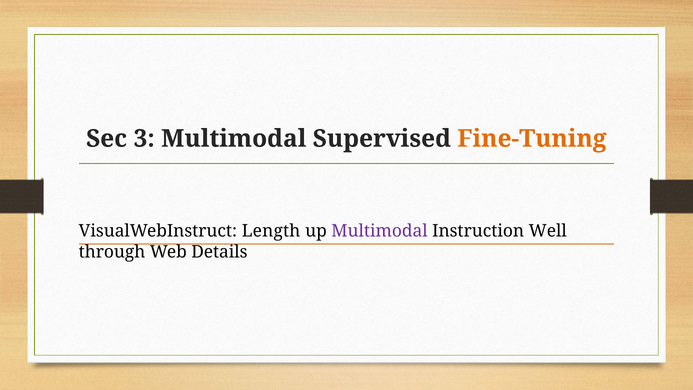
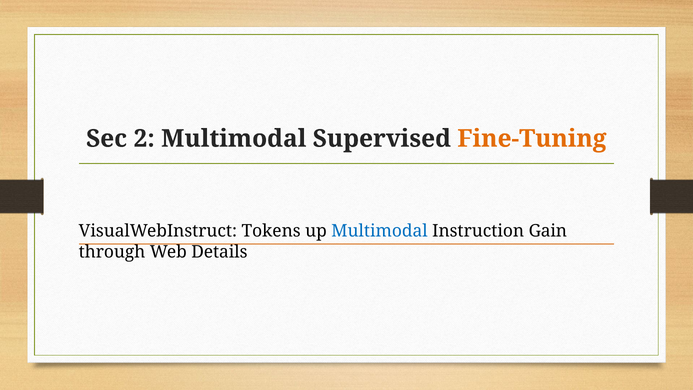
3: 3 -> 2 (144, 139)
Length: Length -> Tokens (271, 231)
Multimodal colour: purple -> blue (379, 231)
Well: Well -> Gain (548, 231)
